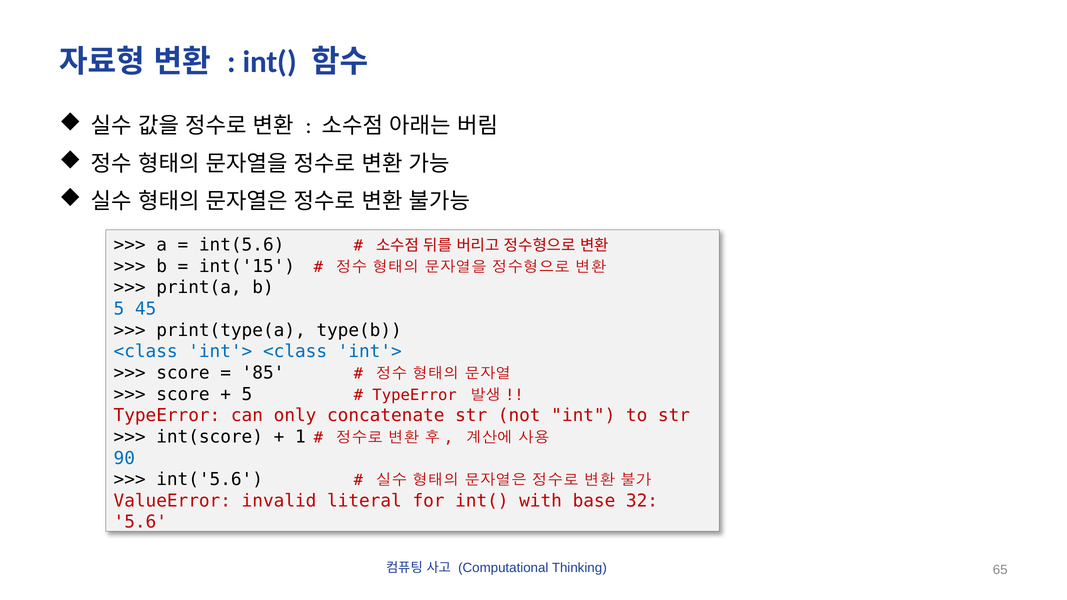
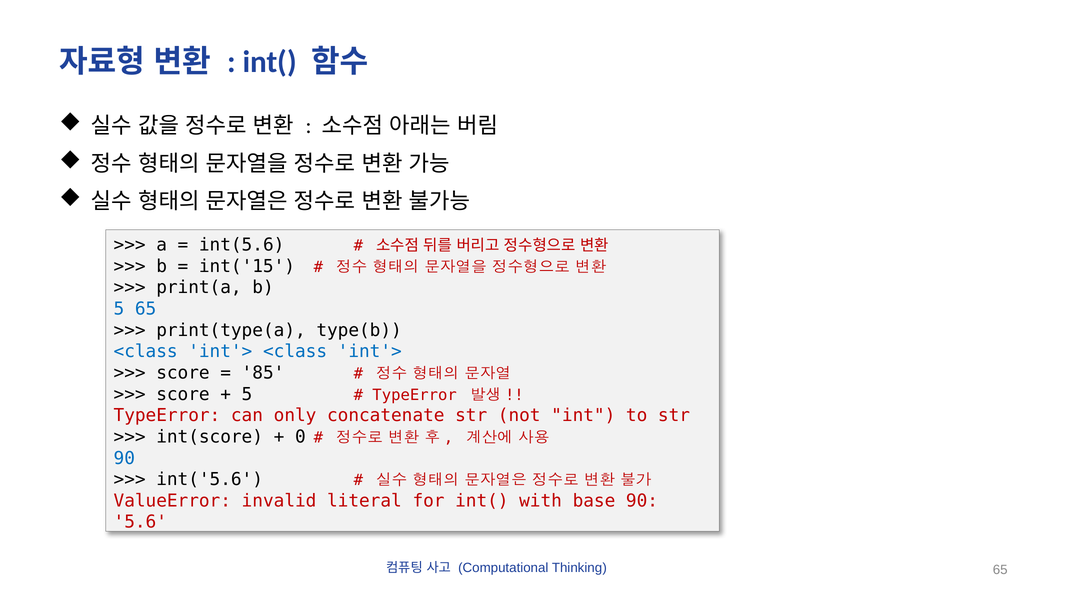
5 45: 45 -> 65 (146, 309)
1: 1 -> 0 (300, 437)
base 32: 32 -> 90 (642, 501)
